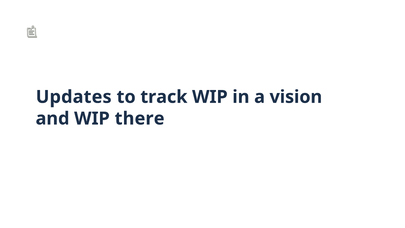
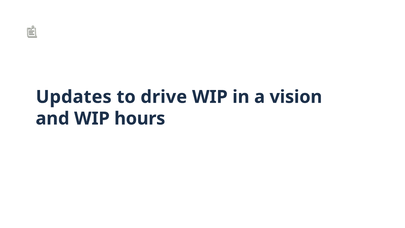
track: track -> drive (164, 97)
there: there -> hours (140, 118)
